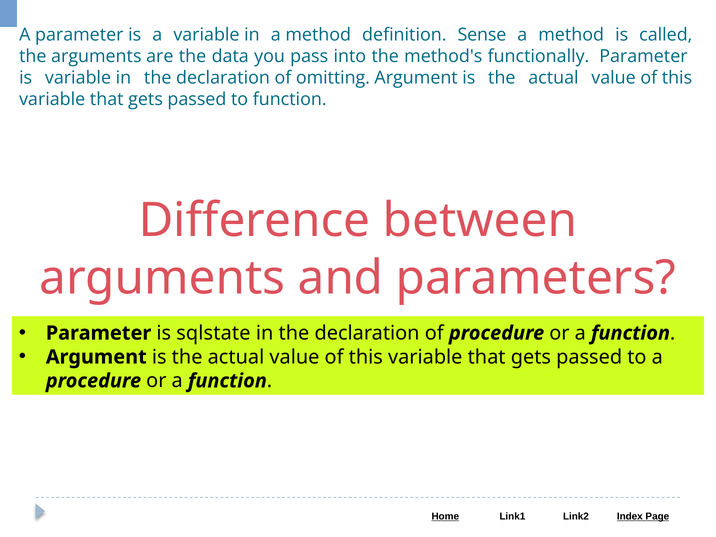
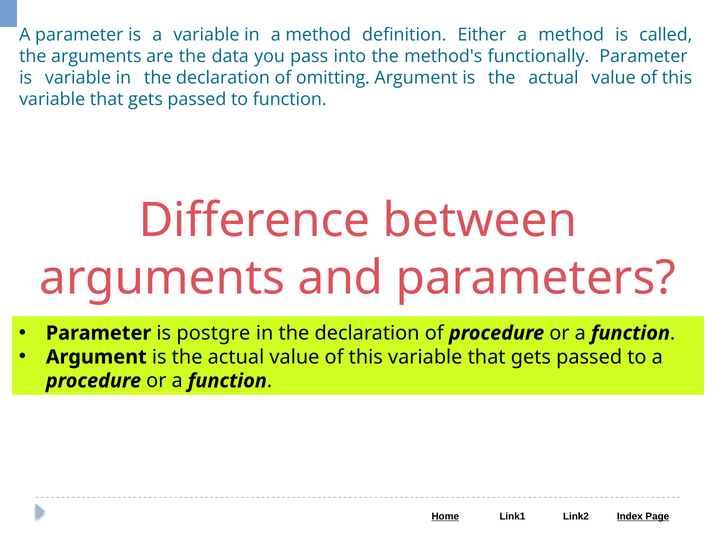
Sense: Sense -> Either (482, 35)
sqlstate: sqlstate -> postgre (213, 333)
